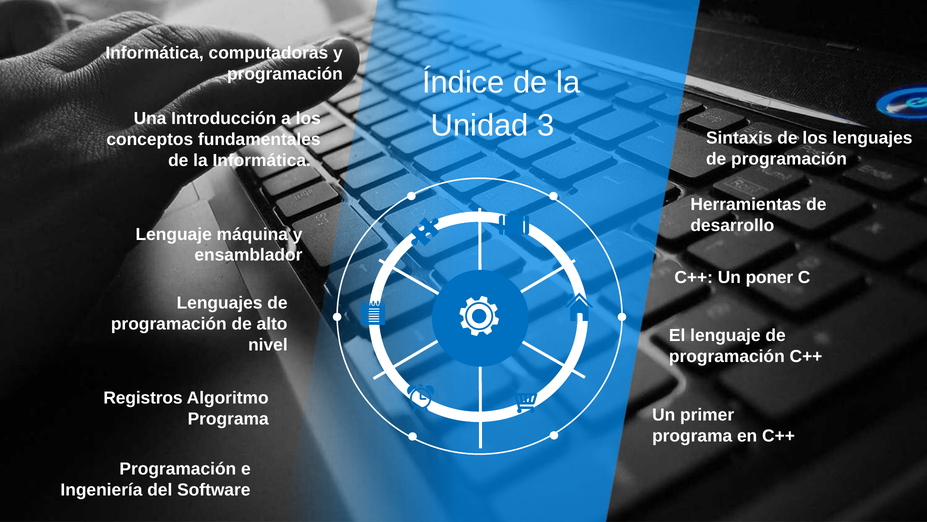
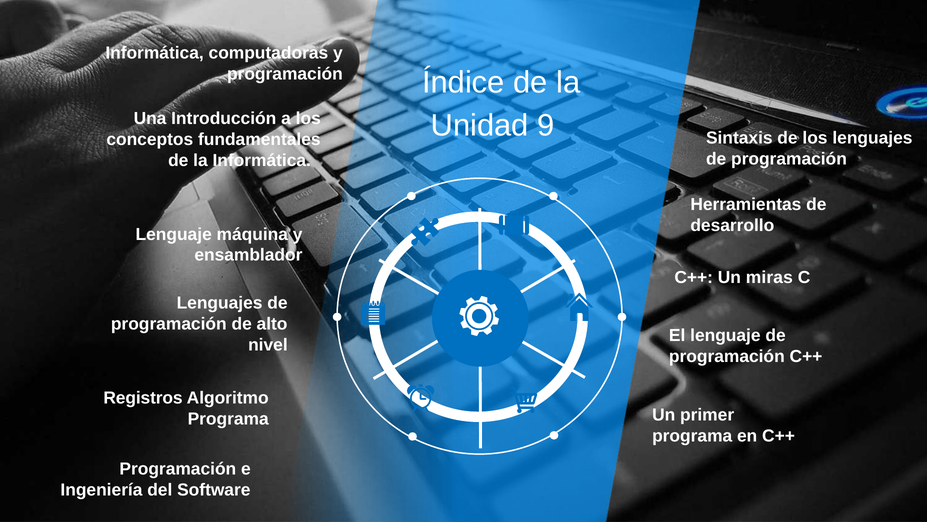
3: 3 -> 9 (546, 126)
poner: poner -> miras (769, 277)
